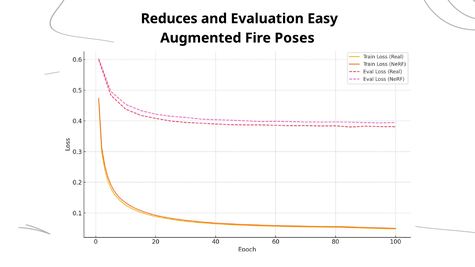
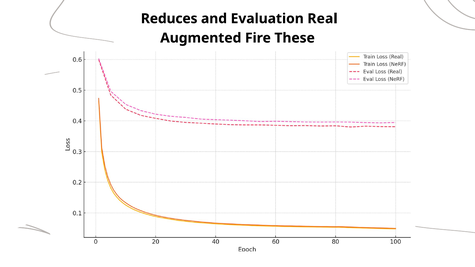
Easy: Easy -> Real (322, 19)
Poses: Poses -> These (295, 38)
